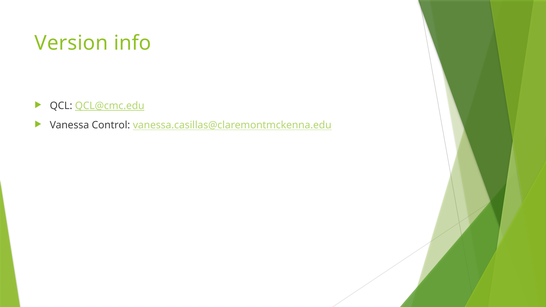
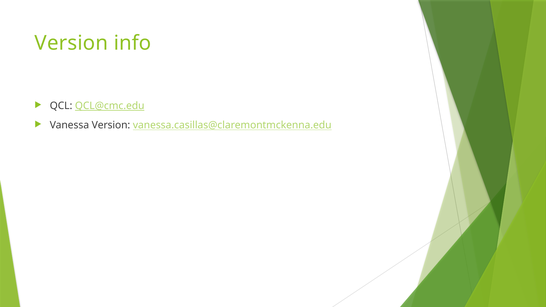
Vanessa Control: Control -> Version (111, 125)
